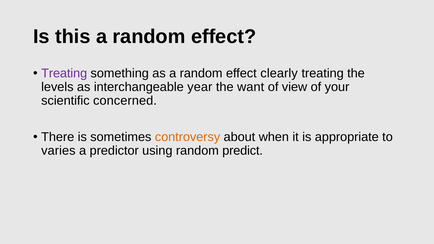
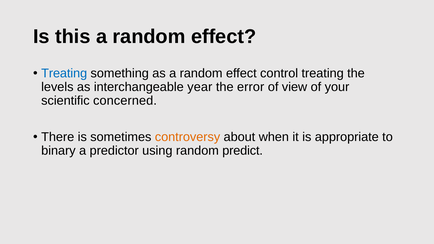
Treating colour: purple -> blue (64, 73)
clearly: clearly -> control (279, 73)
want: want -> error (251, 87)
varies: varies -> binary (58, 151)
